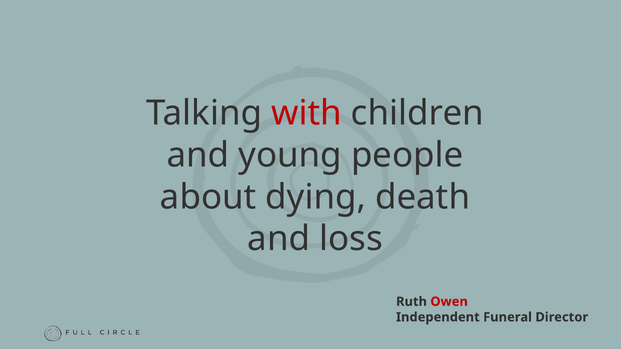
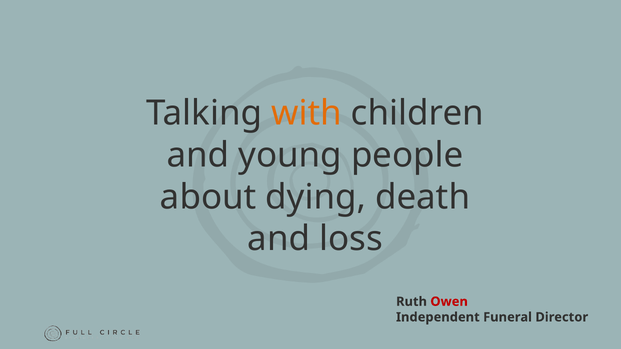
with colour: red -> orange (307, 113)
